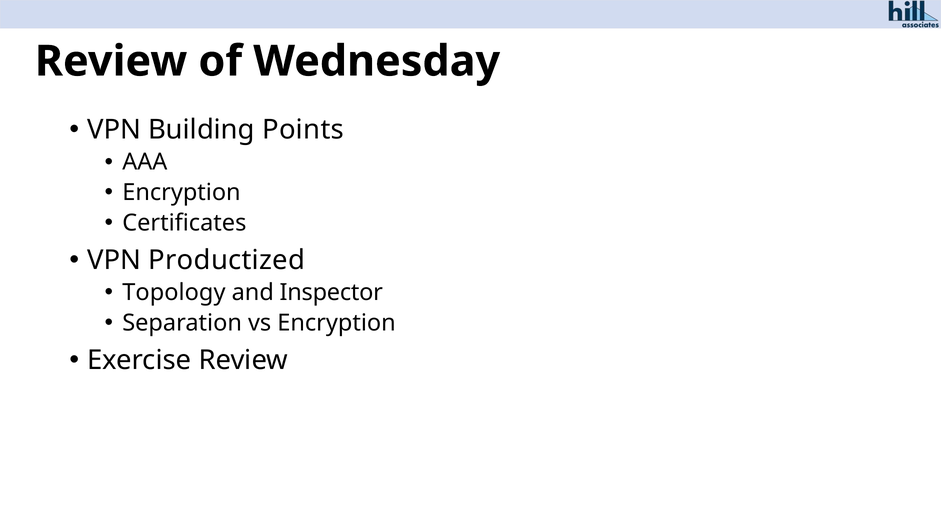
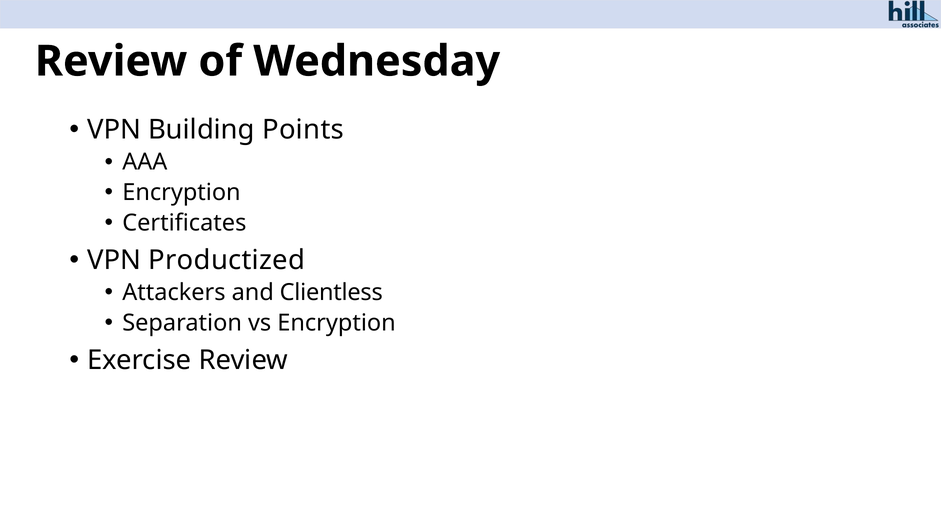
Topology: Topology -> Attackers (174, 293)
Inspector: Inspector -> Clientless (331, 293)
